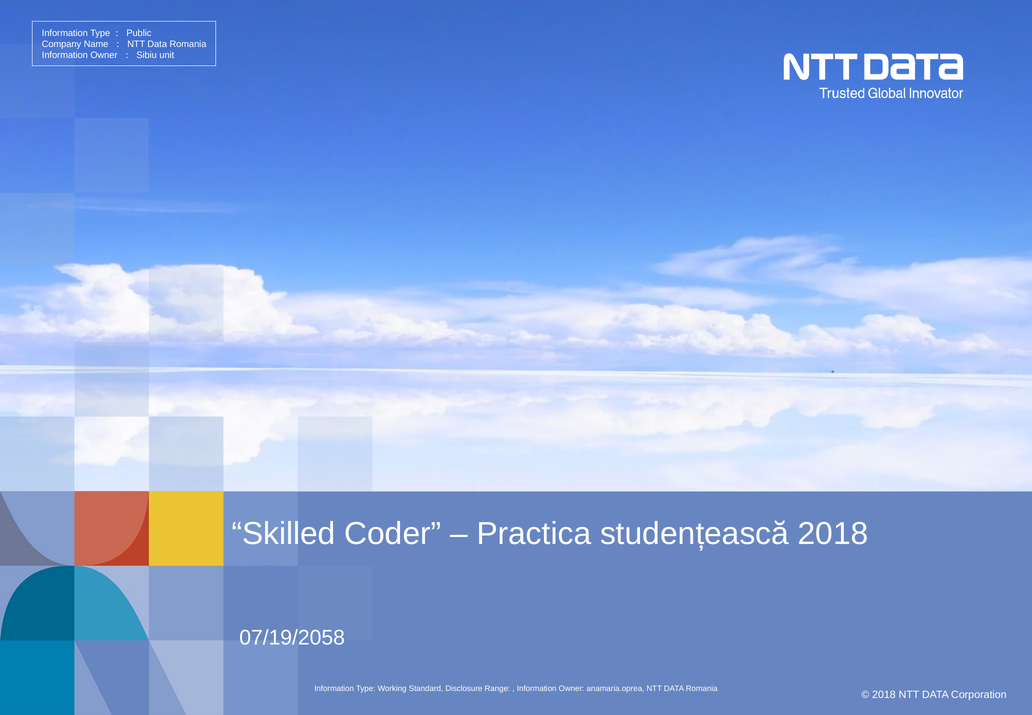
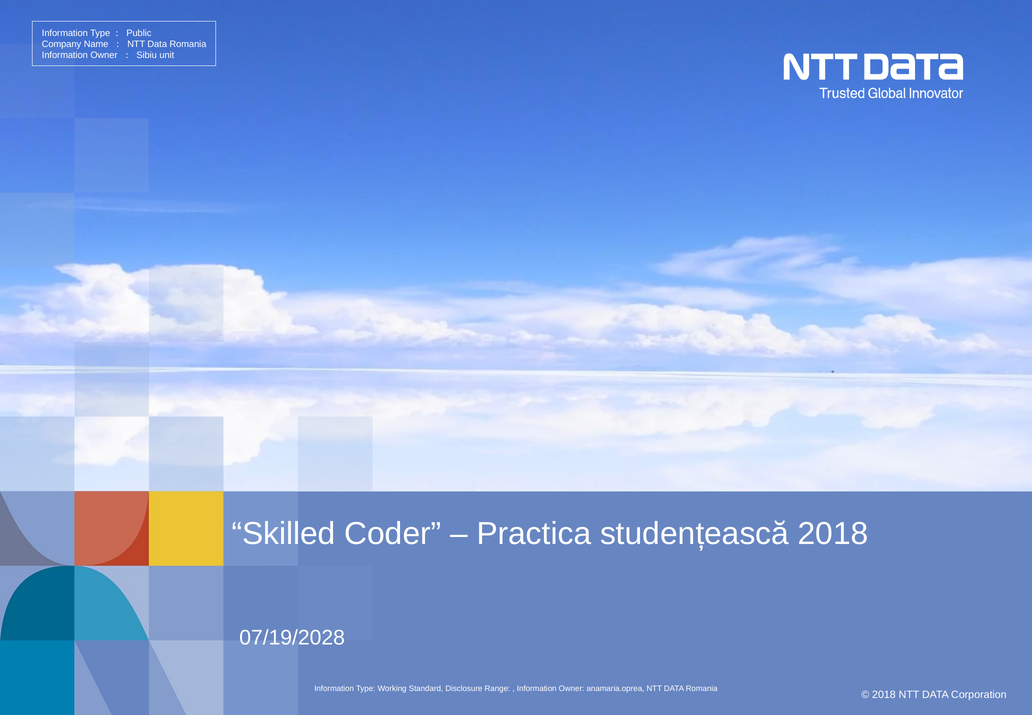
07/19/2058: 07/19/2058 -> 07/19/2028 (292, 637)
